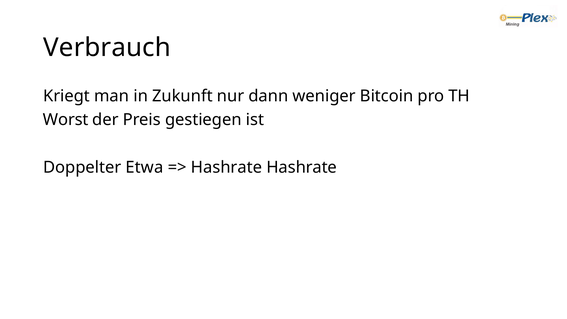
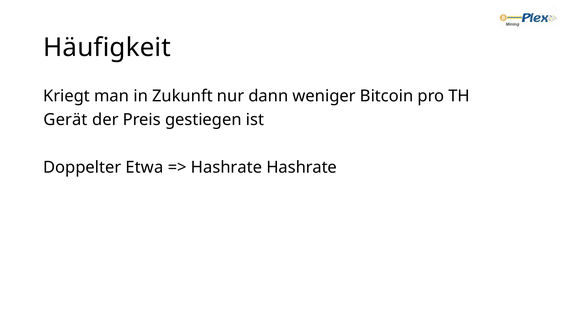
Verbrauch: Verbrauch -> Häufigkeit (107, 48)
Worst: Worst -> Gerät (66, 120)
